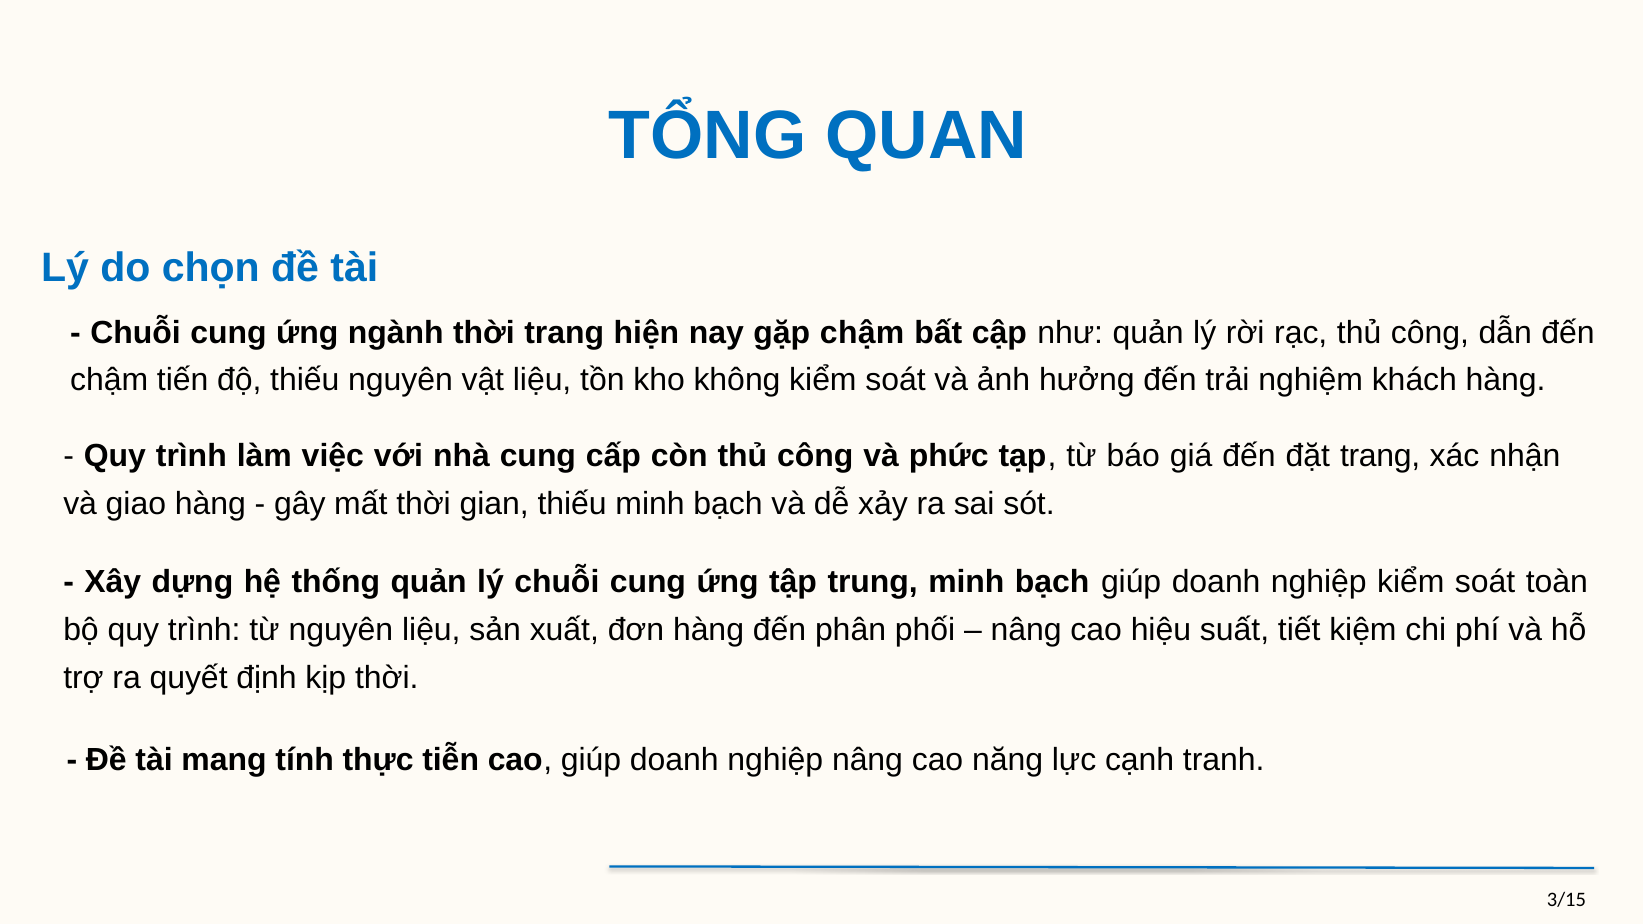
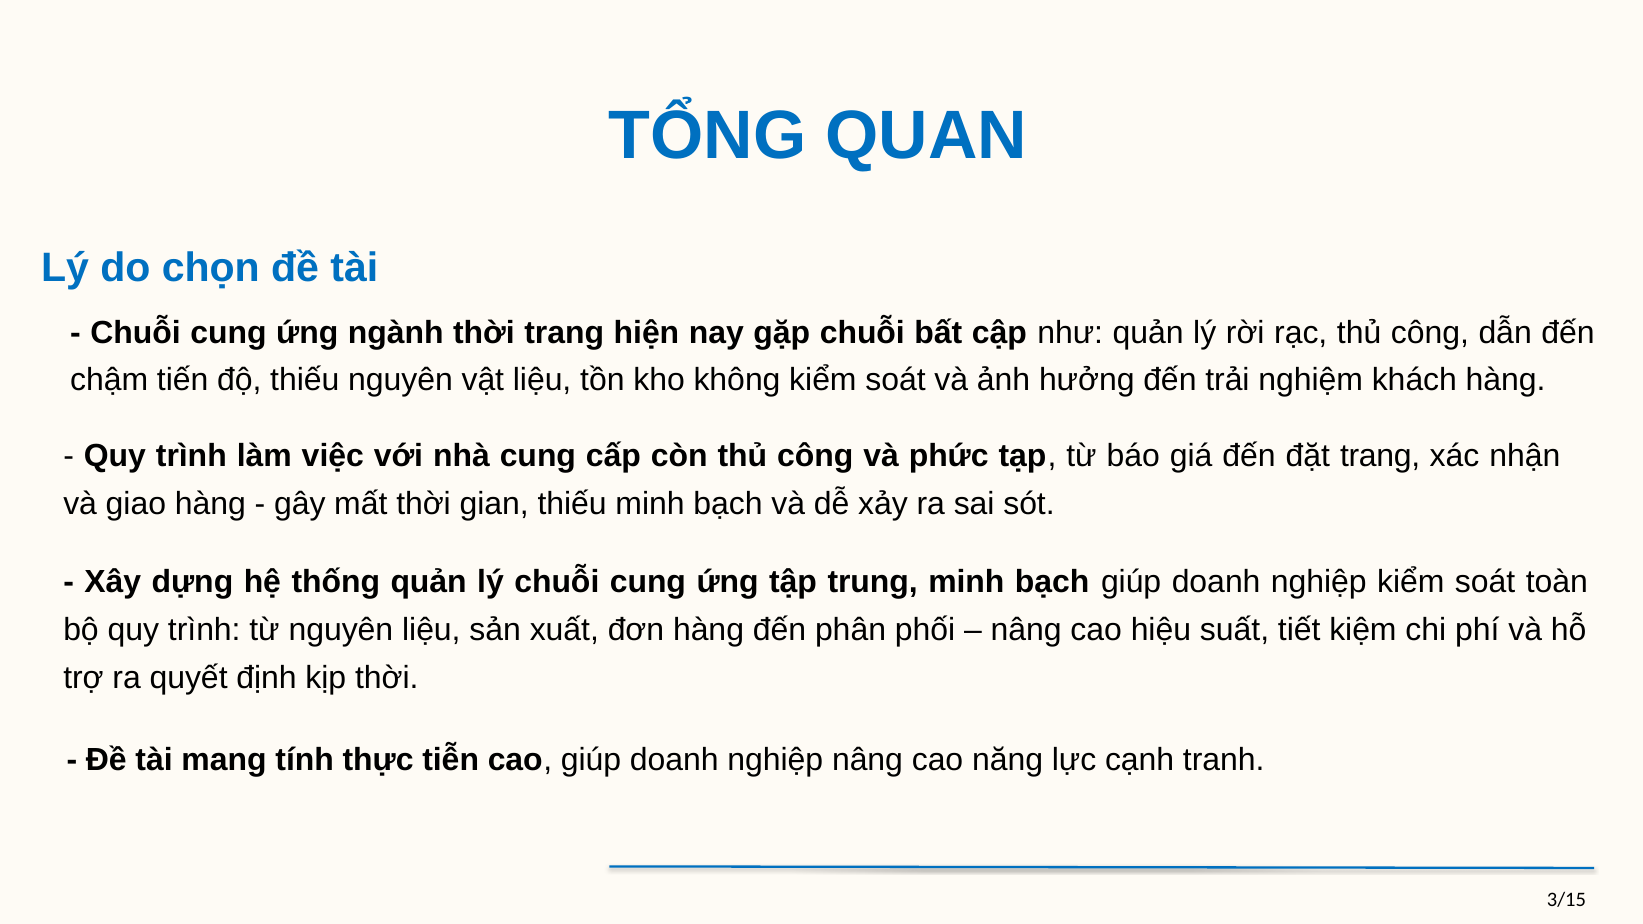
gặp chậm: chậm -> chuỗi (862, 333)
